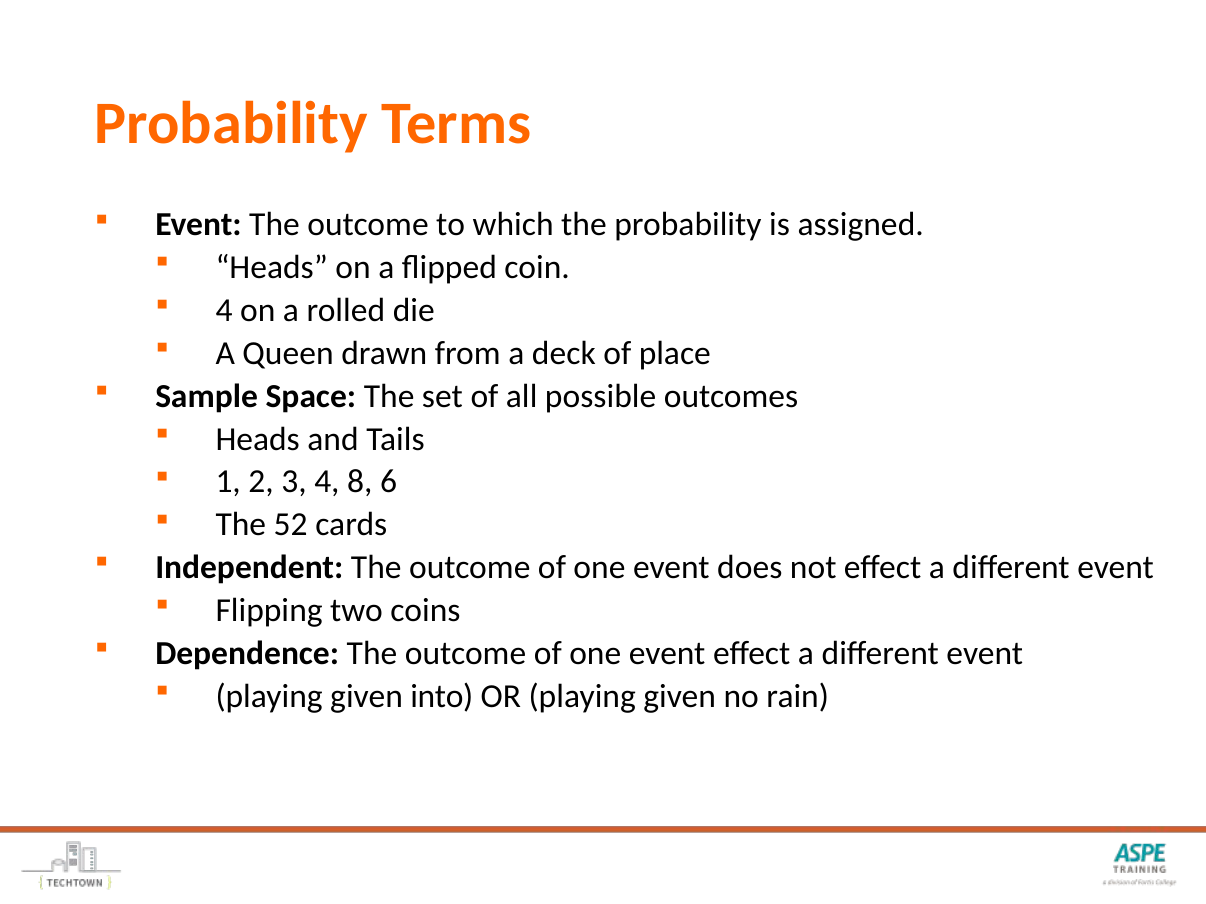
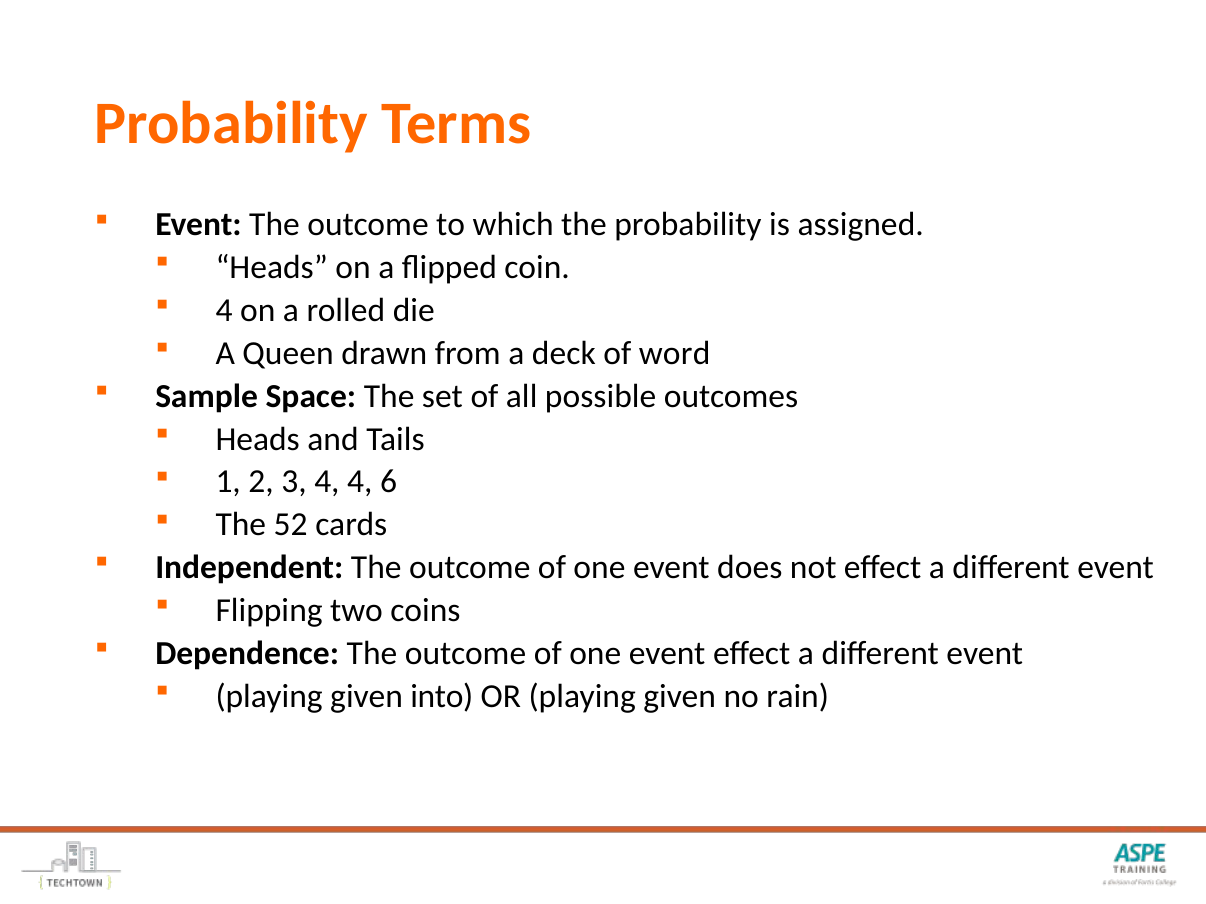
place: place -> word (675, 354)
4 8: 8 -> 4 (360, 482)
